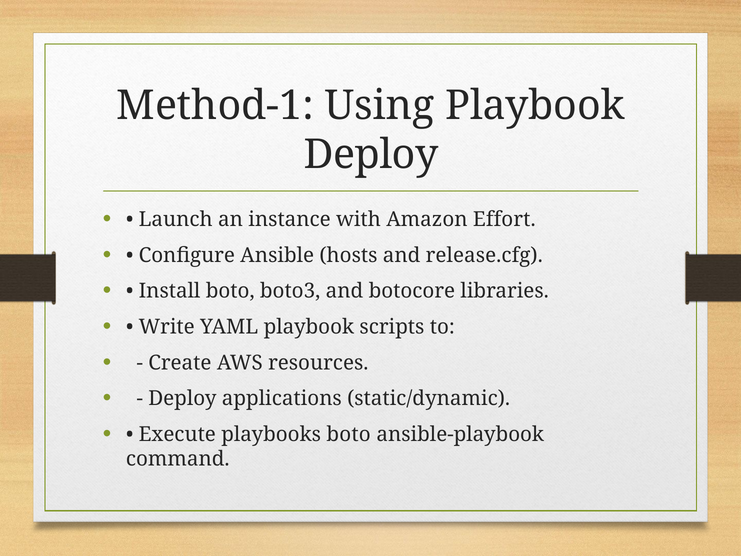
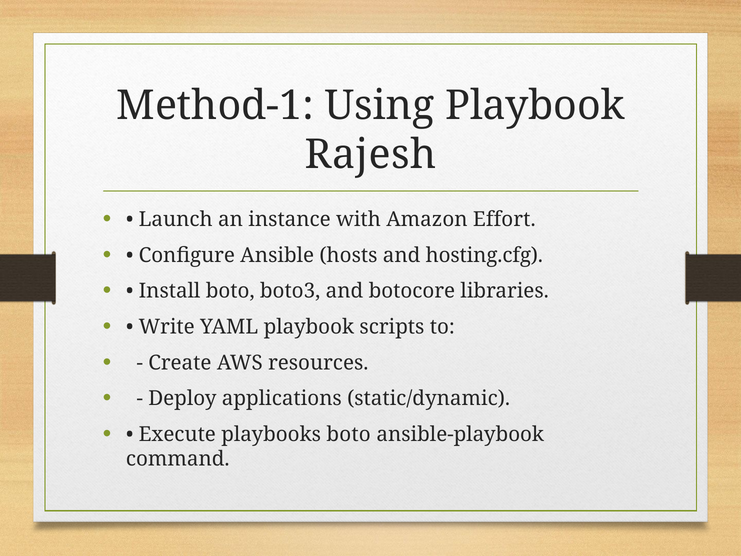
Deploy: Deploy -> Rajesh (371, 155)
release.cfg: release.cfg -> hosting.cfg (484, 255)
